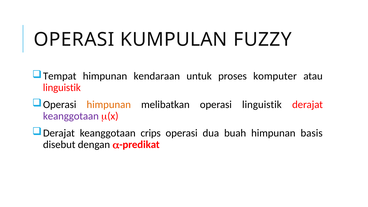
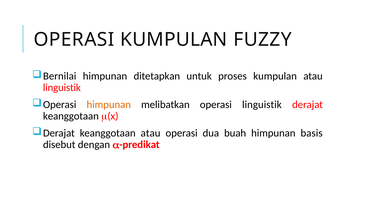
Tempat: Tempat -> Bernilai (60, 76)
kendaraan: kendaraan -> ditetapkan (157, 76)
proses komputer: komputer -> kumpulan (275, 76)
keanggotaan colour: purple -> black (71, 116)
keanggotaan crips: crips -> atau (151, 133)
